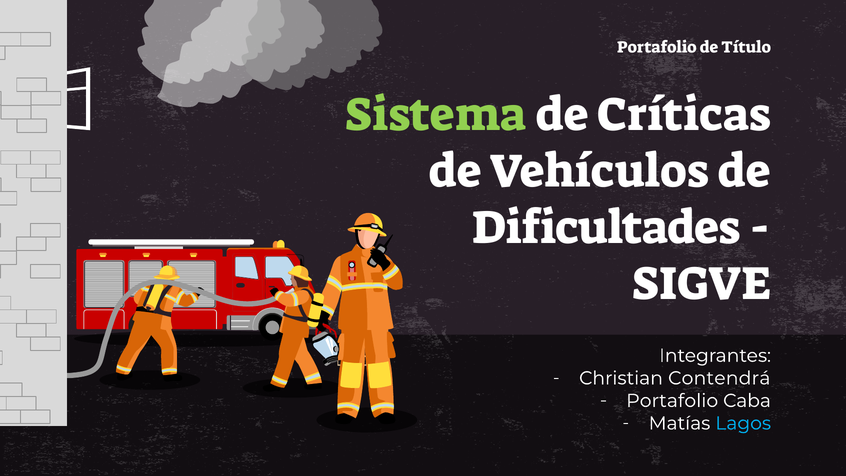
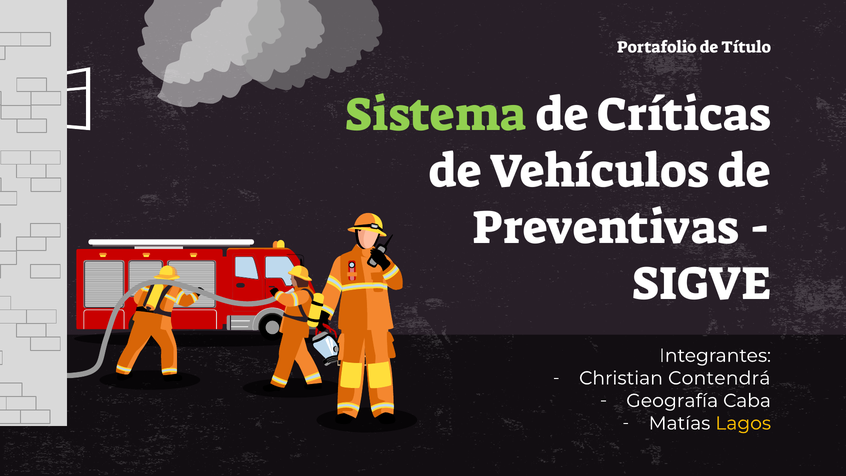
Dificultades: Dificultades -> Preventivas (606, 228)
Portafolio: Portafolio -> Geografía (672, 401)
Lagos colour: light blue -> yellow (743, 423)
